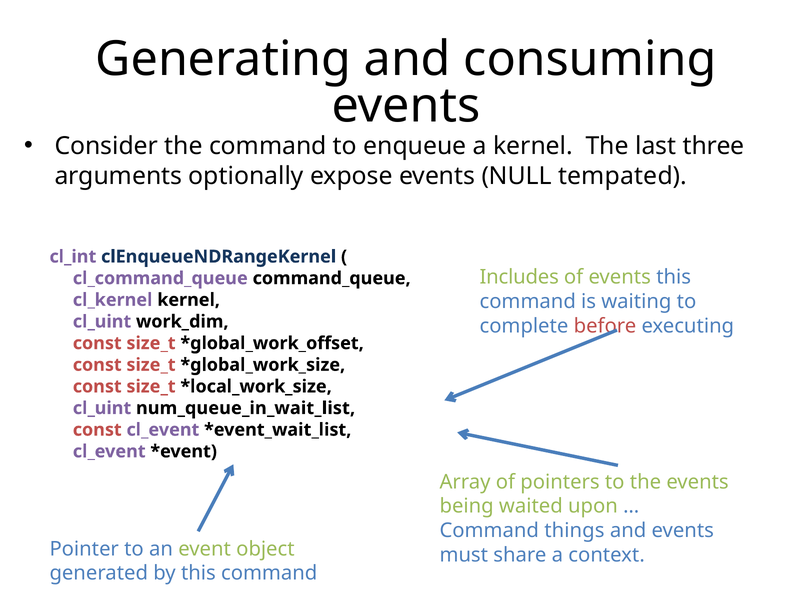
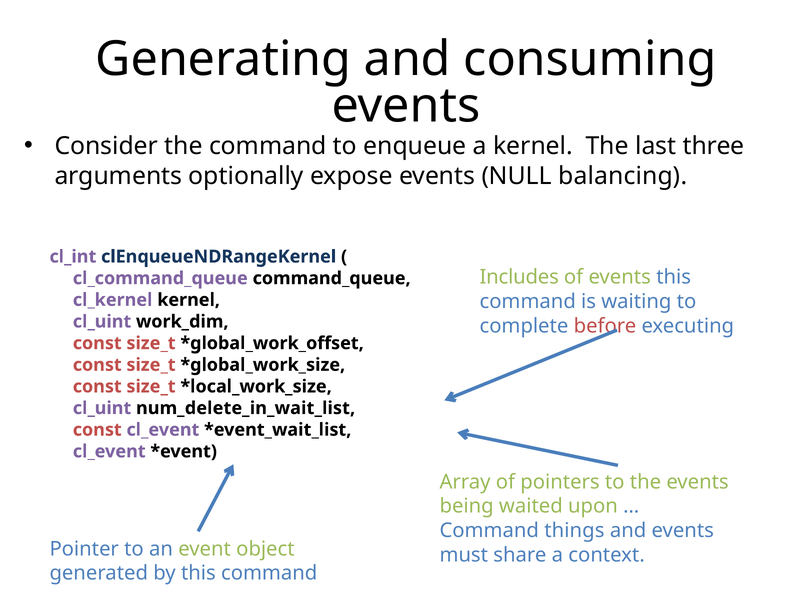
tempated: tempated -> balancing (623, 176)
num_queue_in_wait_list: num_queue_in_wait_list -> num_delete_in_wait_list (246, 408)
